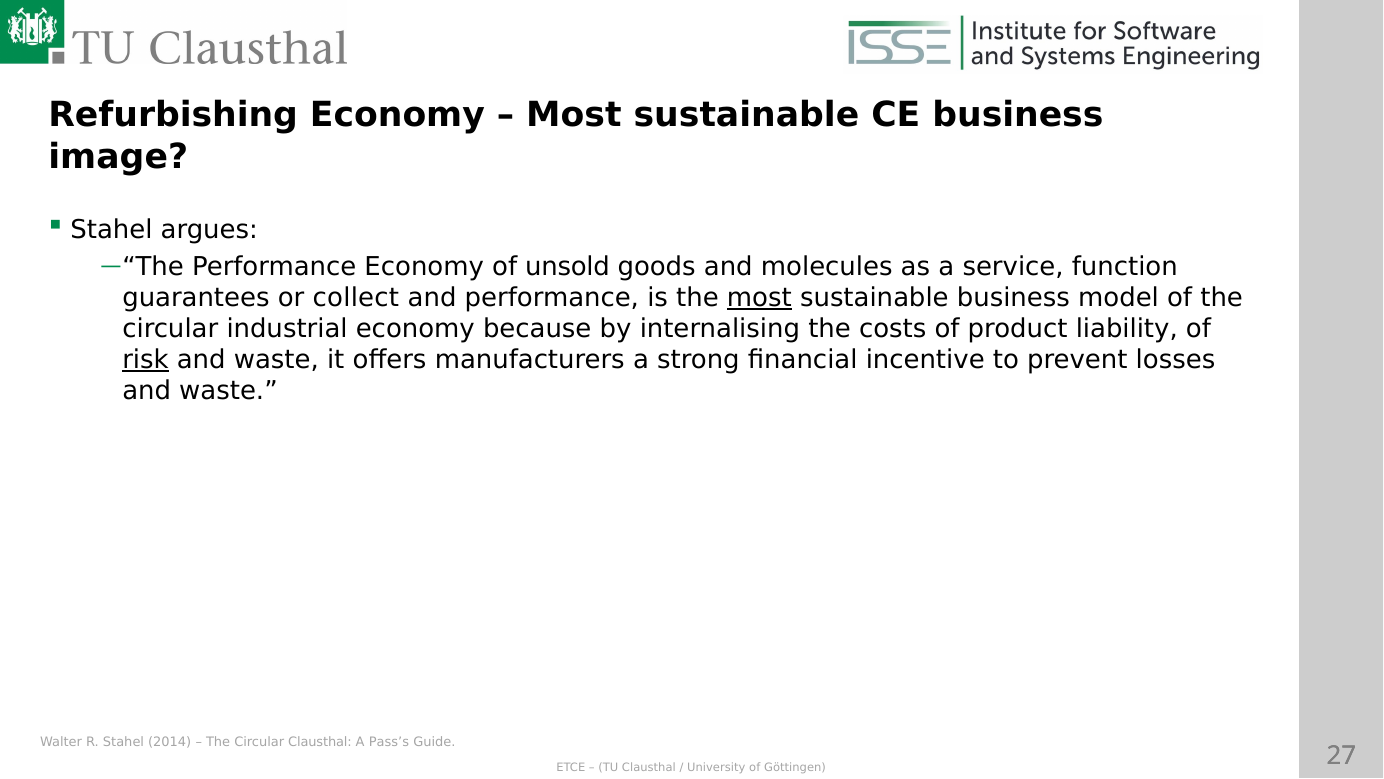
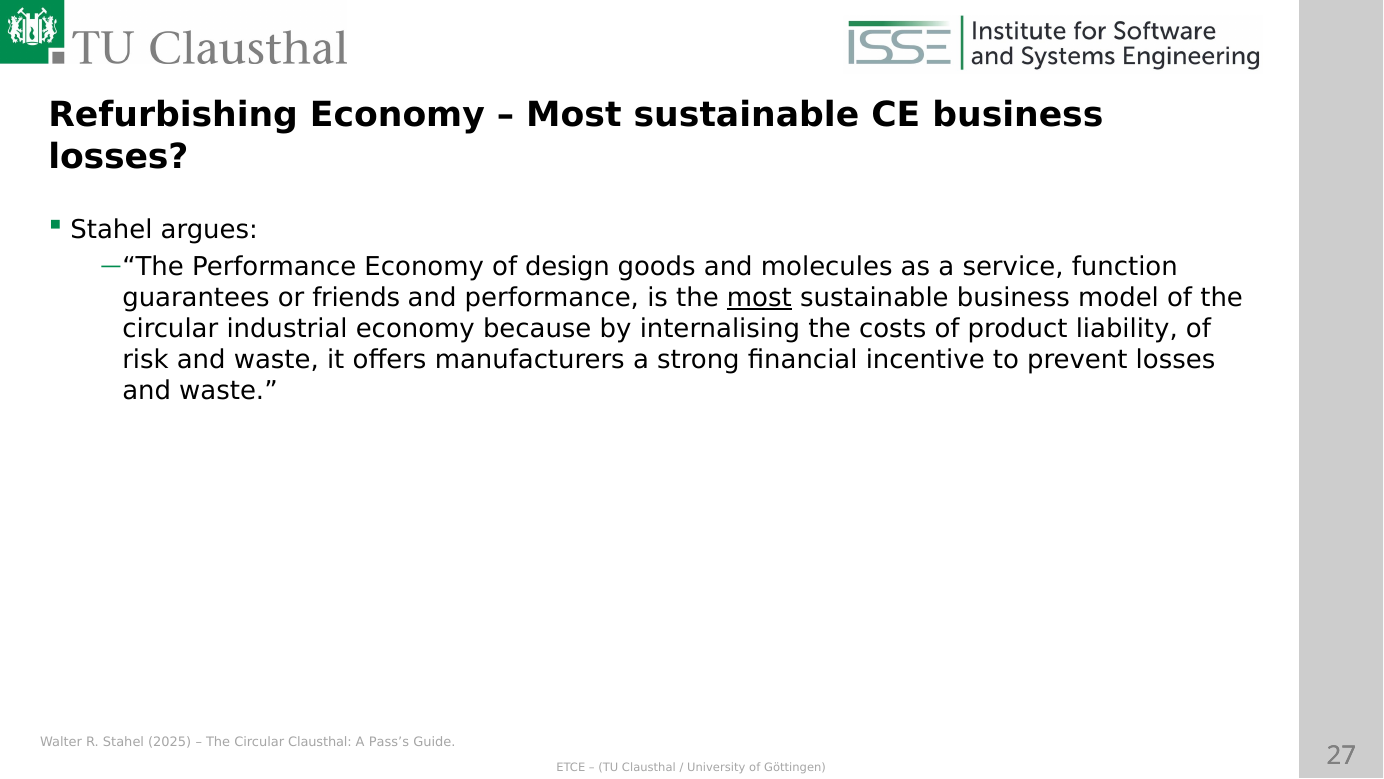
image: image -> losses (118, 157)
unsold: unsold -> design (568, 266)
collect: collect -> friends (356, 298)
risk underline: present -> none (146, 360)
2014: 2014 -> 2025 (170, 742)
